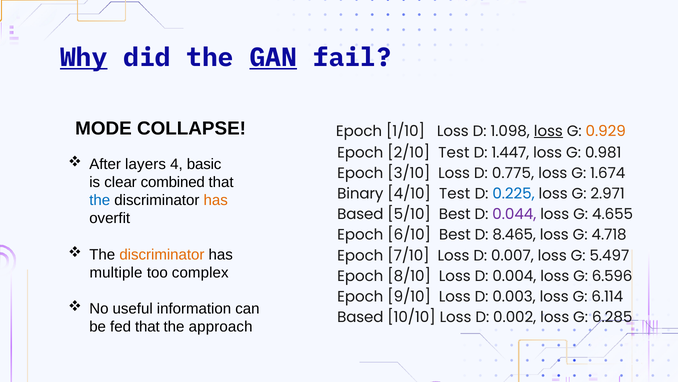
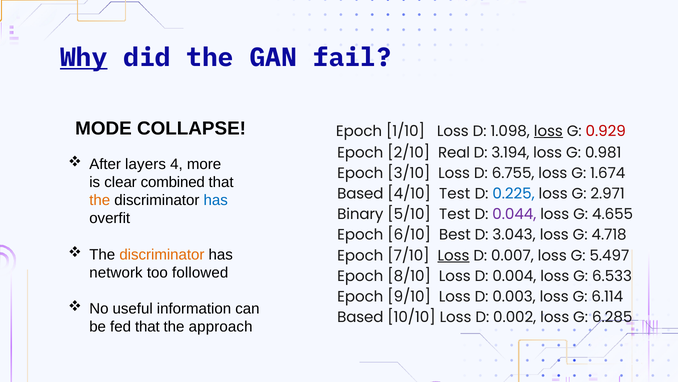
GAN underline: present -> none (273, 57)
0.929 colour: orange -> red (606, 131)
2/10 Test: Test -> Real (454, 152)
1.447: 1.447 -> 3.194 (510, 152)
basic: basic -> more (204, 164)
0.775: 0.775 -> 6.755 (513, 173)
Binary: Binary -> Based (360, 193)
the colour: blue -> orange (100, 200)
has colour: orange -> blue (216, 200)
Based: Based -> Binary (360, 214)
5/10 Best: Best -> Test (455, 214)
8.465: 8.465 -> 3.043 (514, 235)
Loss underline: none -> present (454, 255)
multiple: multiple -> network (116, 272)
complex: complex -> followed (200, 272)
6.596: 6.596 -> 6.533 (612, 276)
